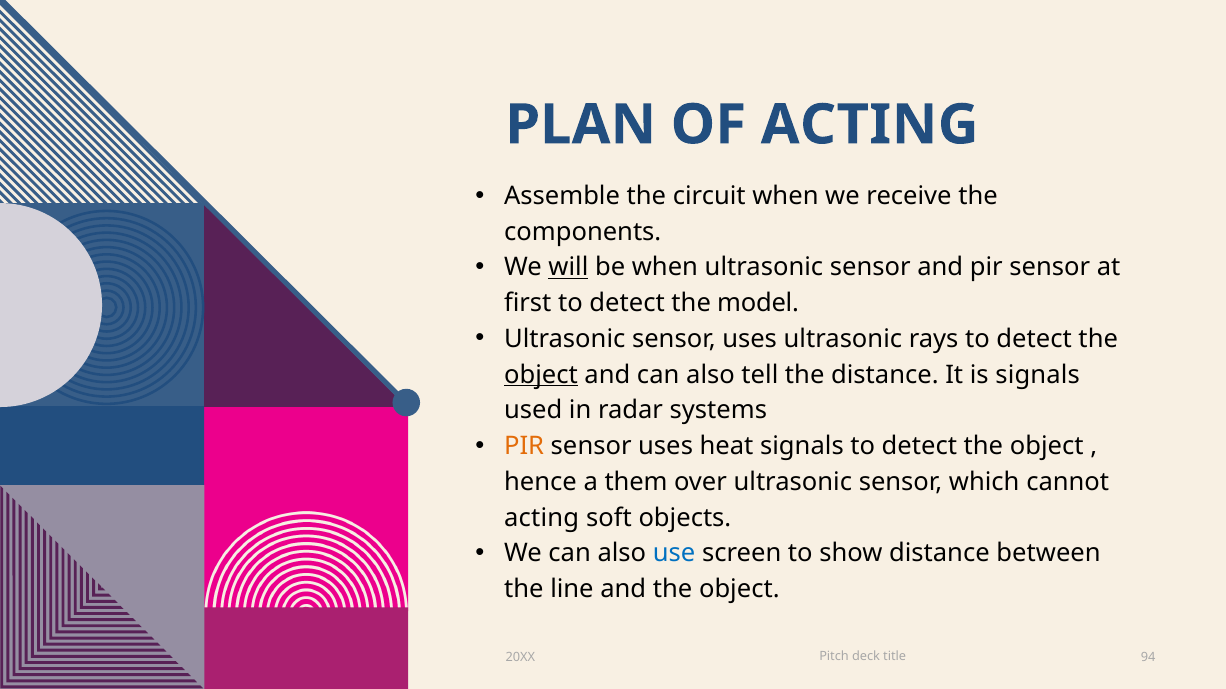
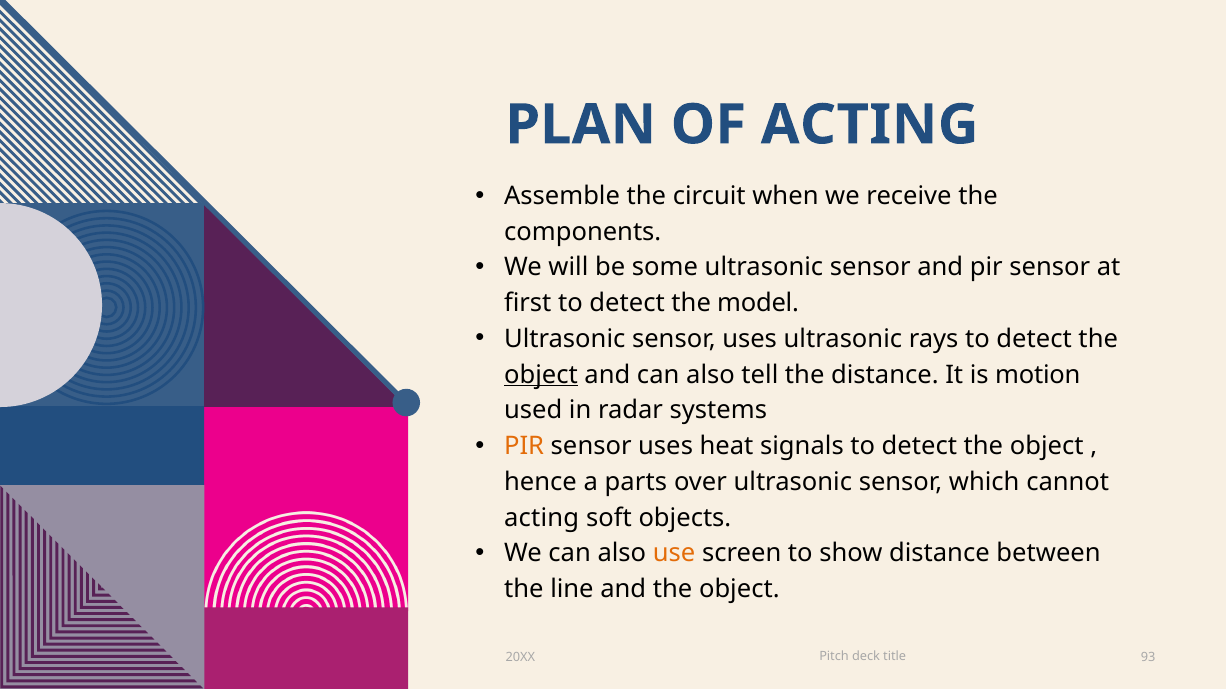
will underline: present -> none (568, 268)
be when: when -> some (665, 268)
is signals: signals -> motion (1038, 375)
them: them -> parts (636, 482)
use colour: blue -> orange (674, 554)
94: 94 -> 93 (1148, 657)
